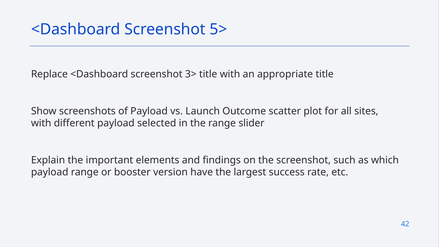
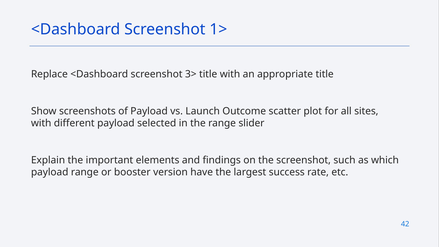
5>: 5> -> 1> (218, 29)
